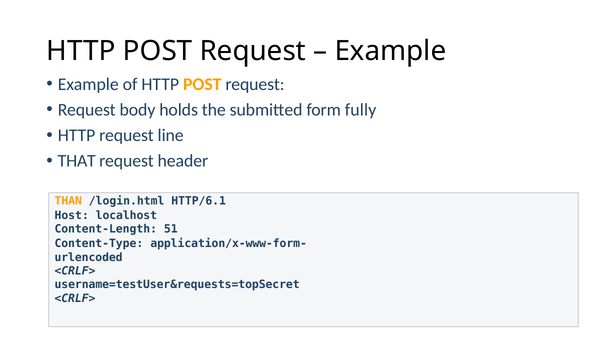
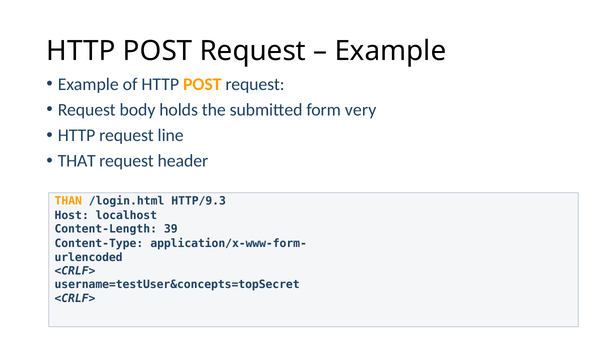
fully: fully -> very (361, 110)
HTTP/6.1: HTTP/6.1 -> HTTP/9.3 (199, 201)
51: 51 -> 39 (171, 229)
username=testUser&requests=topSecret: username=testUser&requests=topSecret -> username=testUser&concepts=topSecret (177, 284)
